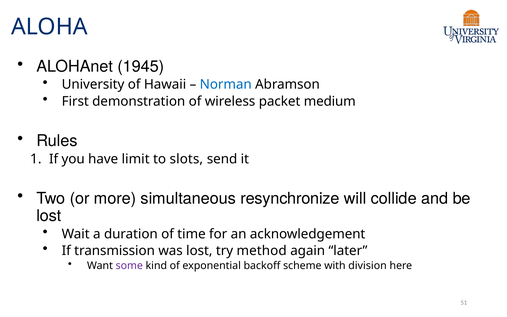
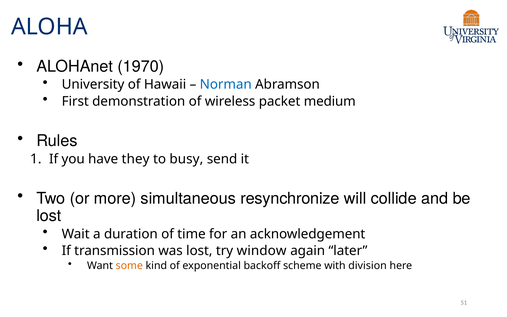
1945: 1945 -> 1970 (141, 67)
limit: limit -> they (136, 159)
slots: slots -> busy (186, 159)
method: method -> window (262, 251)
some colour: purple -> orange (129, 266)
